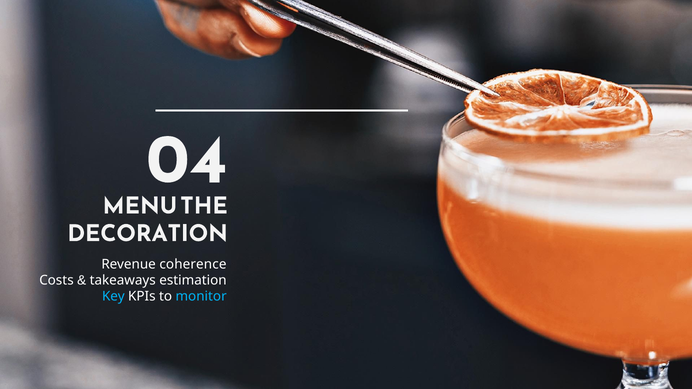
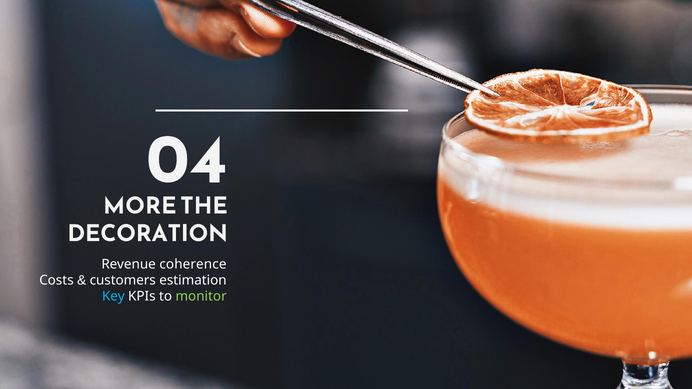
MENU: MENU -> MORE (140, 206)
takeaways: takeaways -> customers (123, 280)
monitor colour: light blue -> light green (201, 297)
